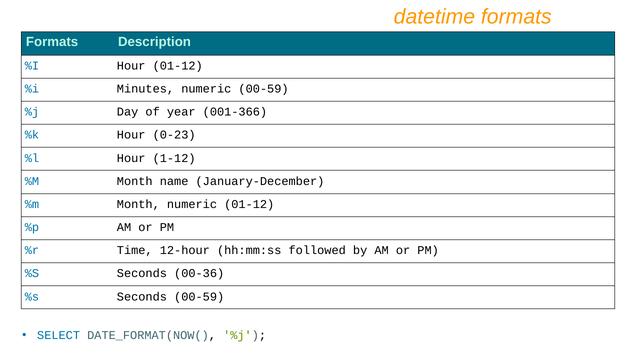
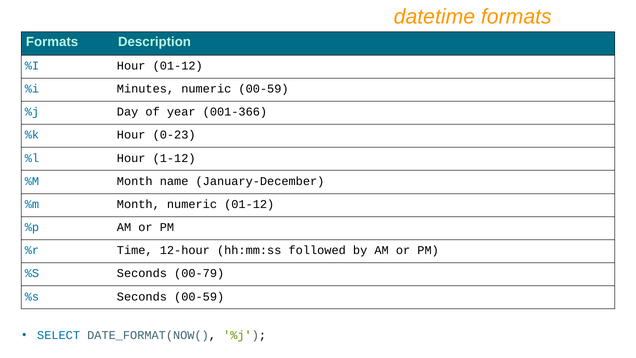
00-36: 00-36 -> 00-79 (199, 273)
